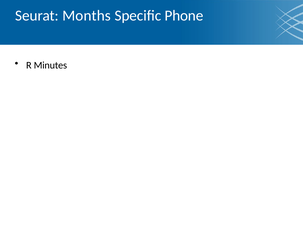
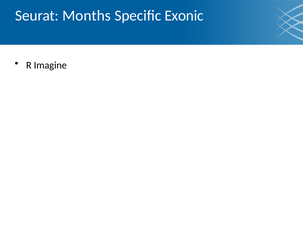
Phone: Phone -> Exonic (184, 16)
Minutes: Minutes -> Imagine (50, 65)
